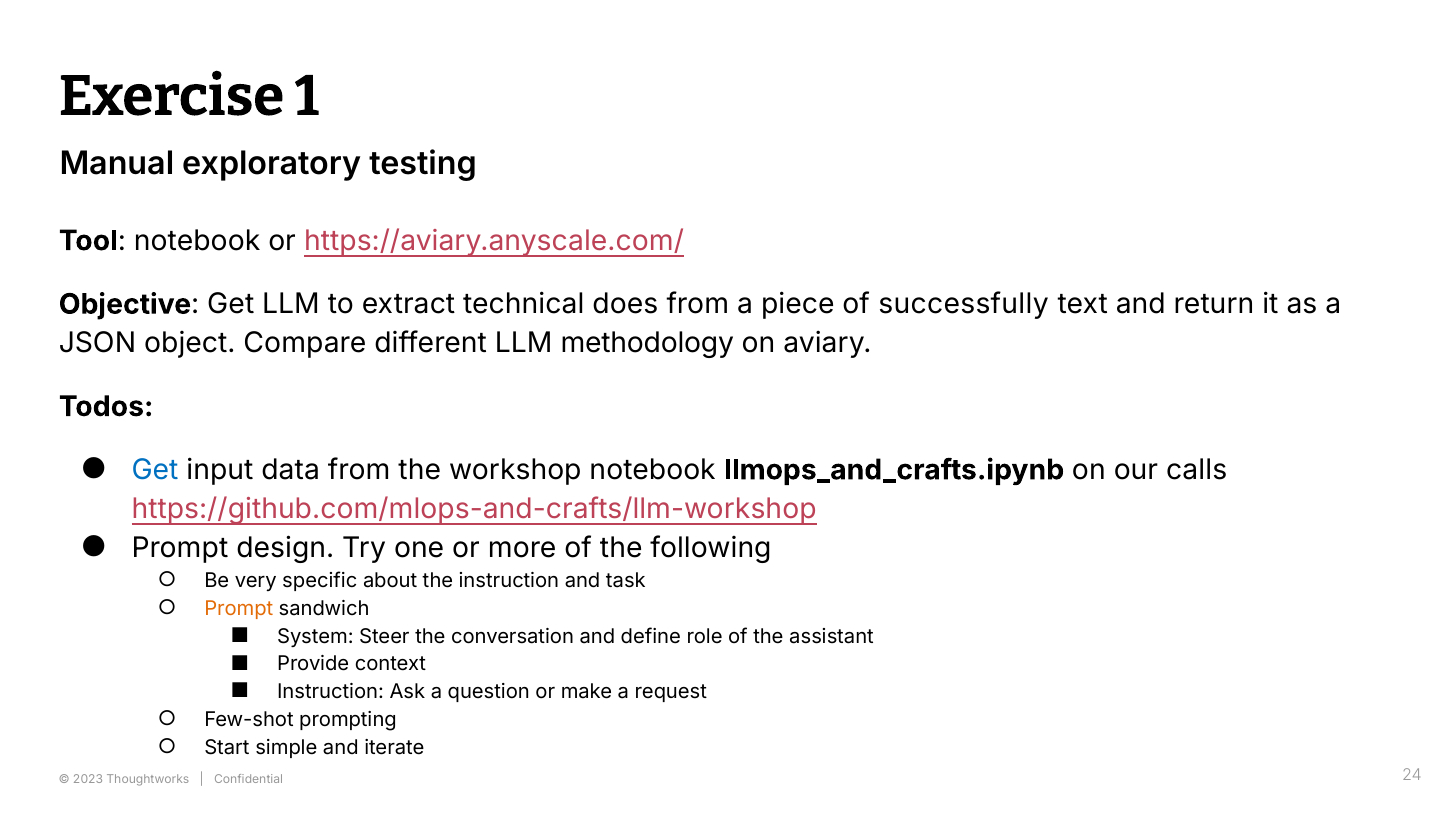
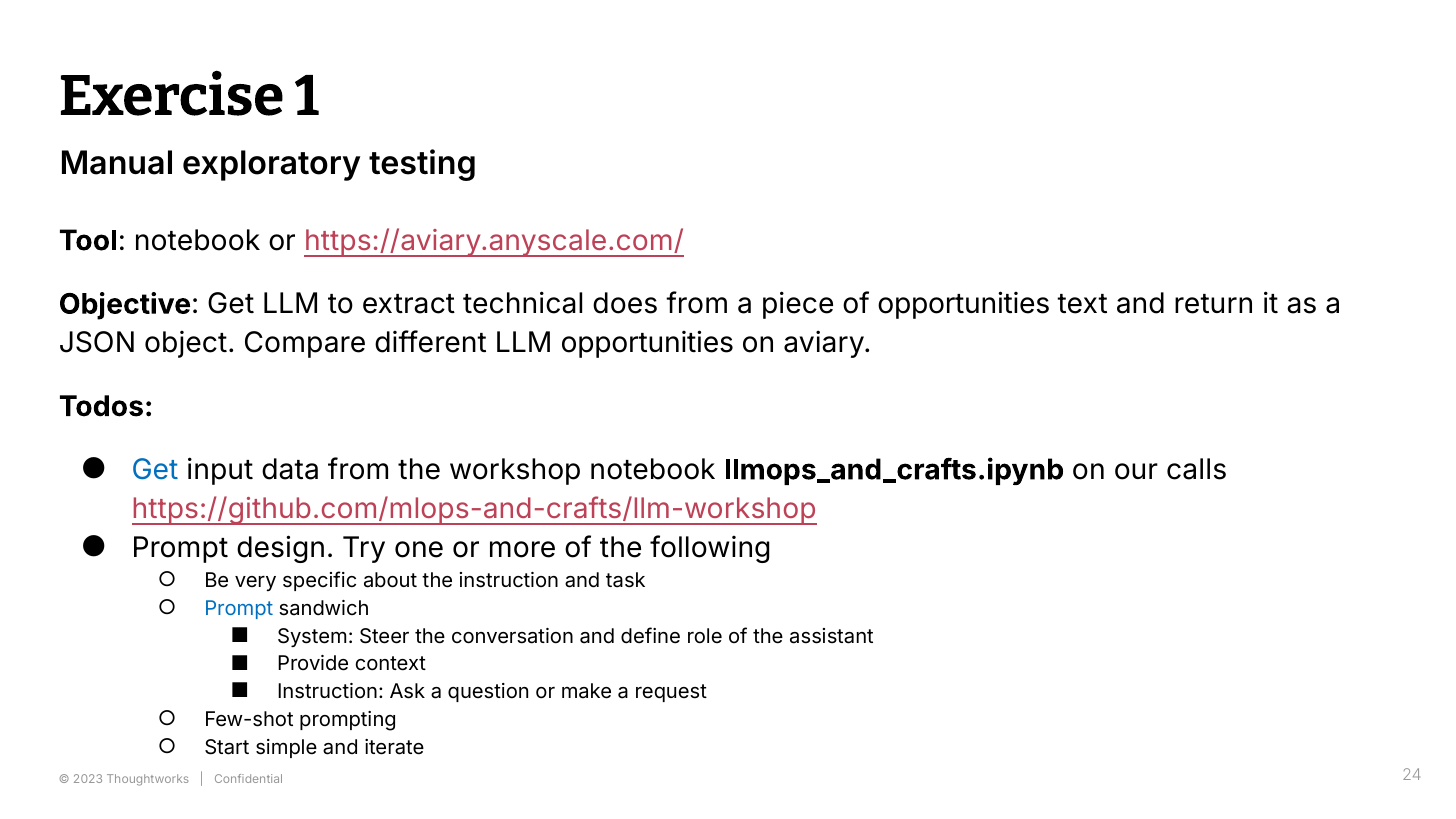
of successfully: successfully -> opportunities (964, 304)
LLM methodology: methodology -> opportunities (647, 343)
Prompt colour: orange -> blue (239, 608)
